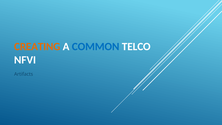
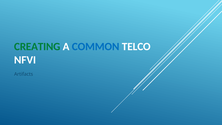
CREATING colour: orange -> green (37, 47)
